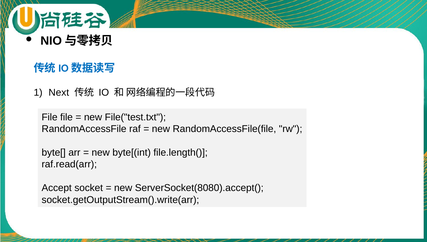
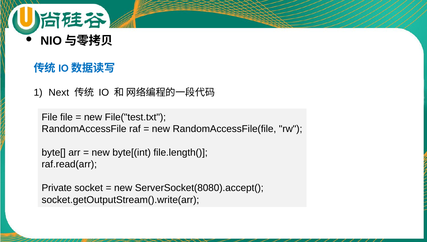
Accept: Accept -> Private (57, 188)
